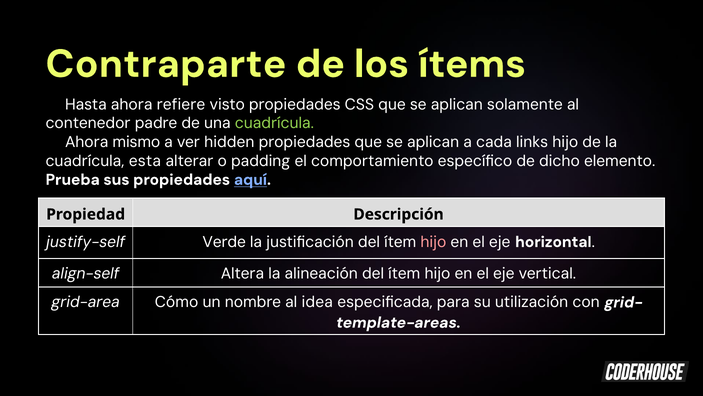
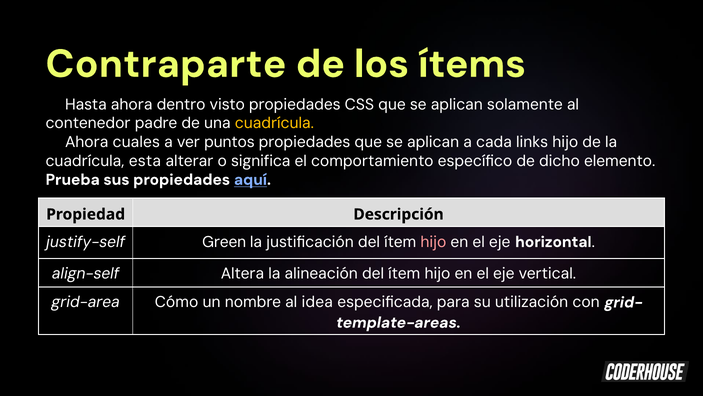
refiere: refiere -> dentro (181, 104)
cuadrícula colour: light green -> yellow (274, 123)
mismo: mismo -> cuales (136, 142)
hidden: hidden -> puntos (229, 142)
padding: padding -> significa (261, 161)
Verde: Verde -> Green (224, 242)
